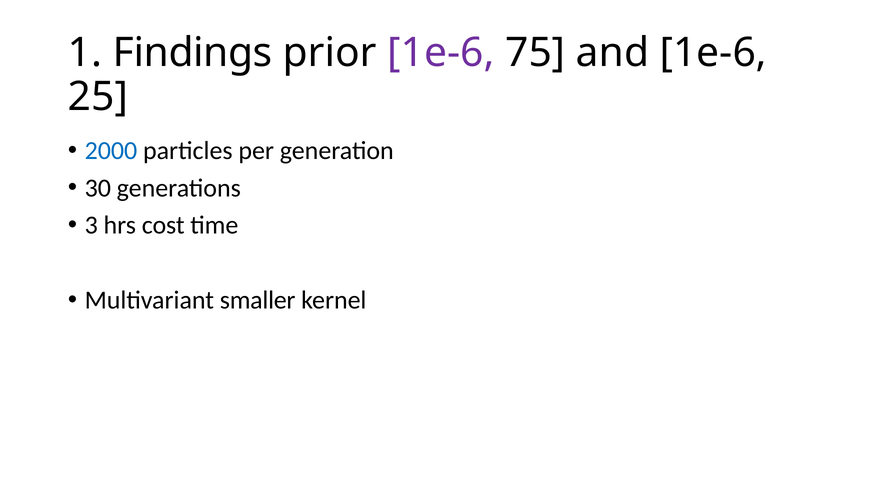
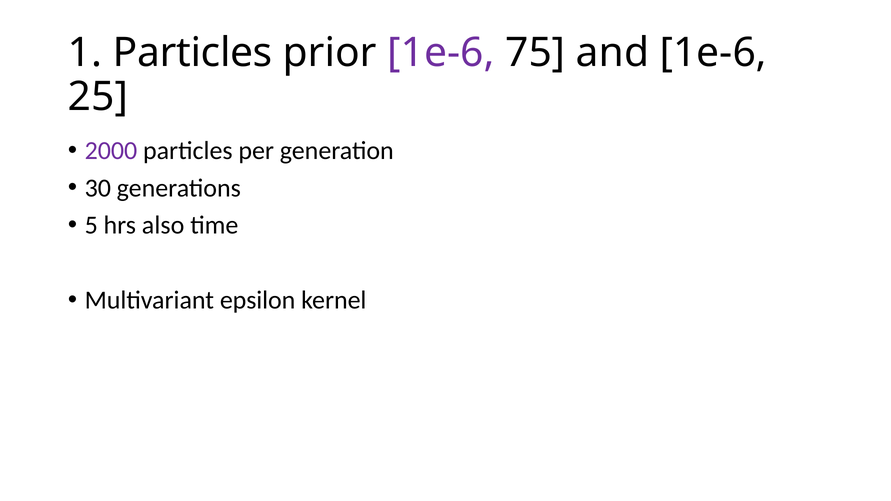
1 Findings: Findings -> Particles (193, 53)
2000 colour: blue -> purple (111, 151)
3: 3 -> 5 (91, 225)
cost: cost -> also (163, 225)
smaller: smaller -> epsilon (258, 300)
